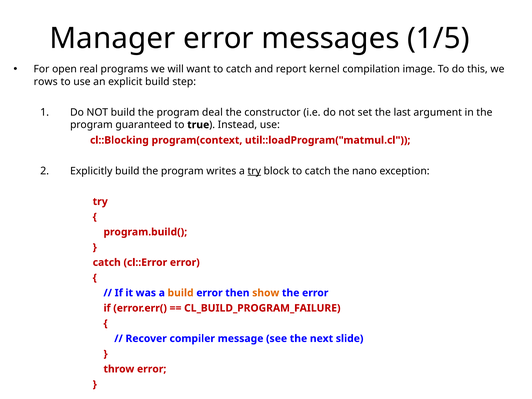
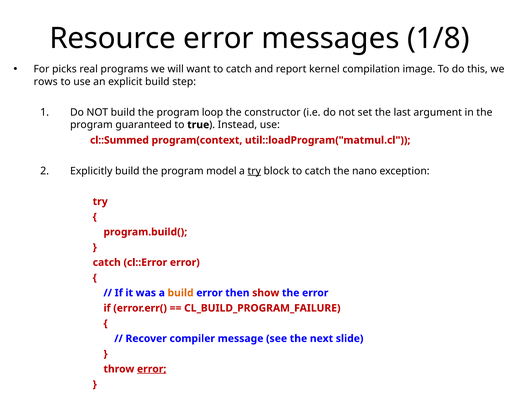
Manager: Manager -> Resource (113, 38)
1/5: 1/5 -> 1/8 (438, 38)
open: open -> picks (64, 69)
deal: deal -> loop (213, 112)
cl::Blocking: cl::Blocking -> cl::Summed (119, 140)
writes: writes -> model (221, 171)
show colour: orange -> red (266, 293)
error underline: none -> present (152, 369)
